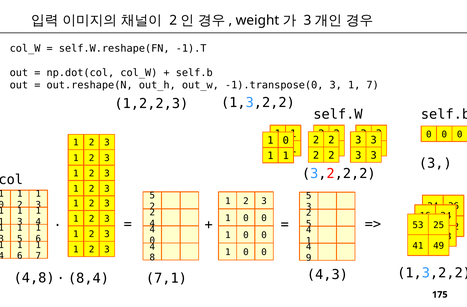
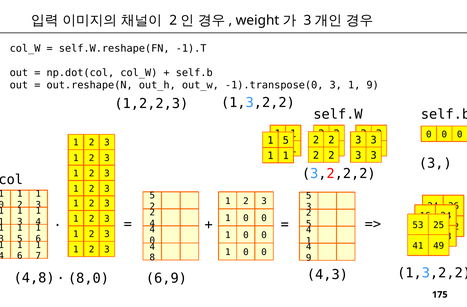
3 1 7: 7 -> 9 (373, 85)
0: 0 -> 5 (286, 140)
8,4: 8,4 -> 8,0 (88, 278)
7,1: 7,1 -> 6,9 (166, 278)
